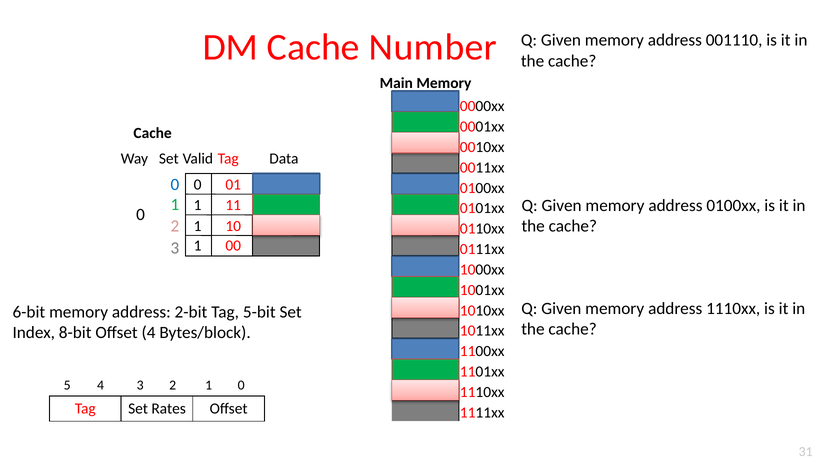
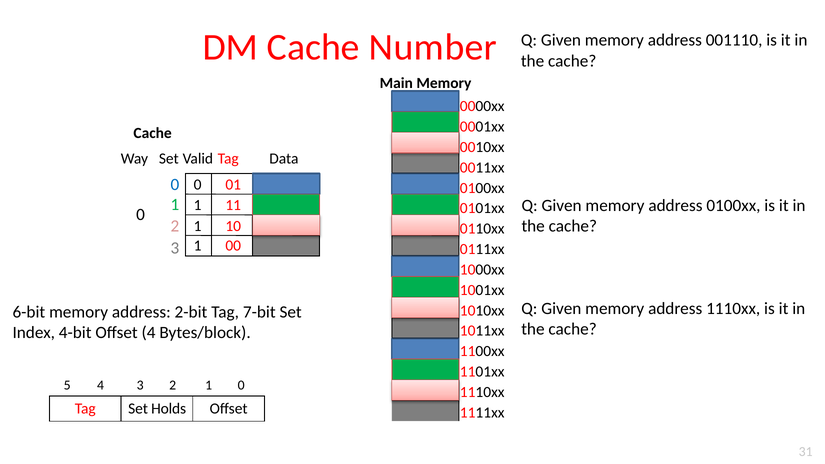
5-bit: 5-bit -> 7-bit (259, 312)
8-bit: 8-bit -> 4-bit (75, 333)
Rates: Rates -> Holds (169, 409)
